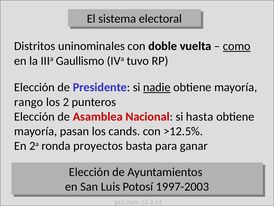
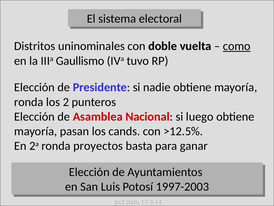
nadie underline: present -> none (157, 87)
rango: rango -> ronda (29, 102)
hasta: hasta -> luego (200, 116)
